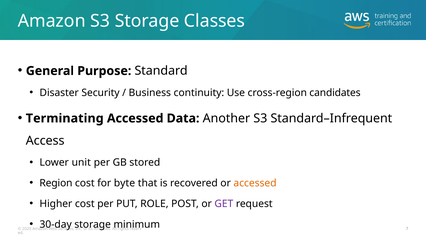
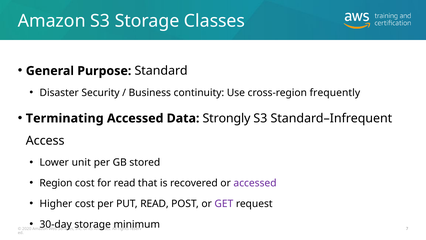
candidates: candidates -> frequently (335, 93)
Another: Another -> Strongly (227, 118)
for byte: byte -> read (125, 183)
accessed colour: orange -> purple (255, 183)
PUT ROLE: ROLE -> READ (154, 203)
